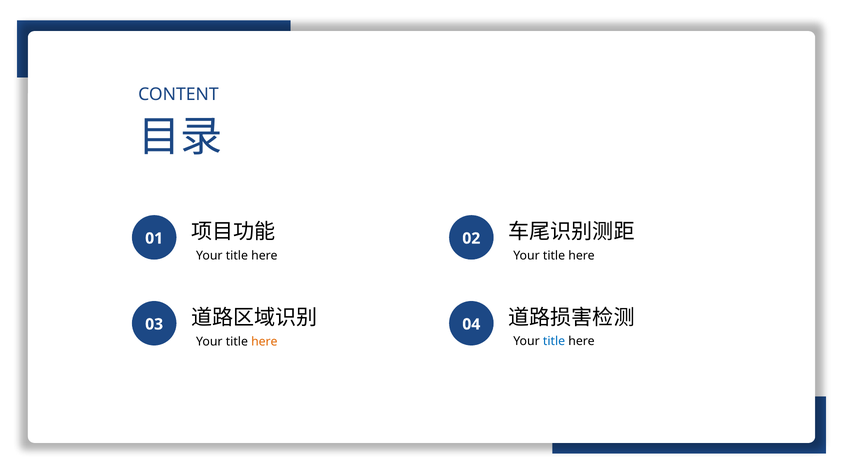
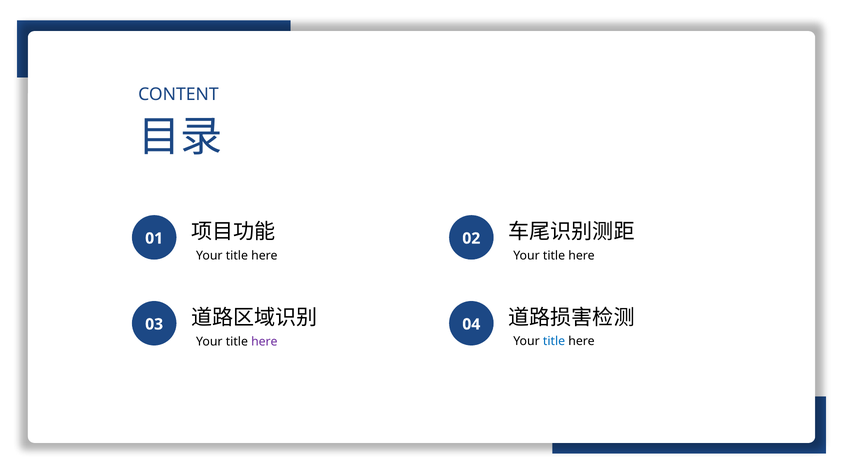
here colour: orange -> purple (264, 342)
